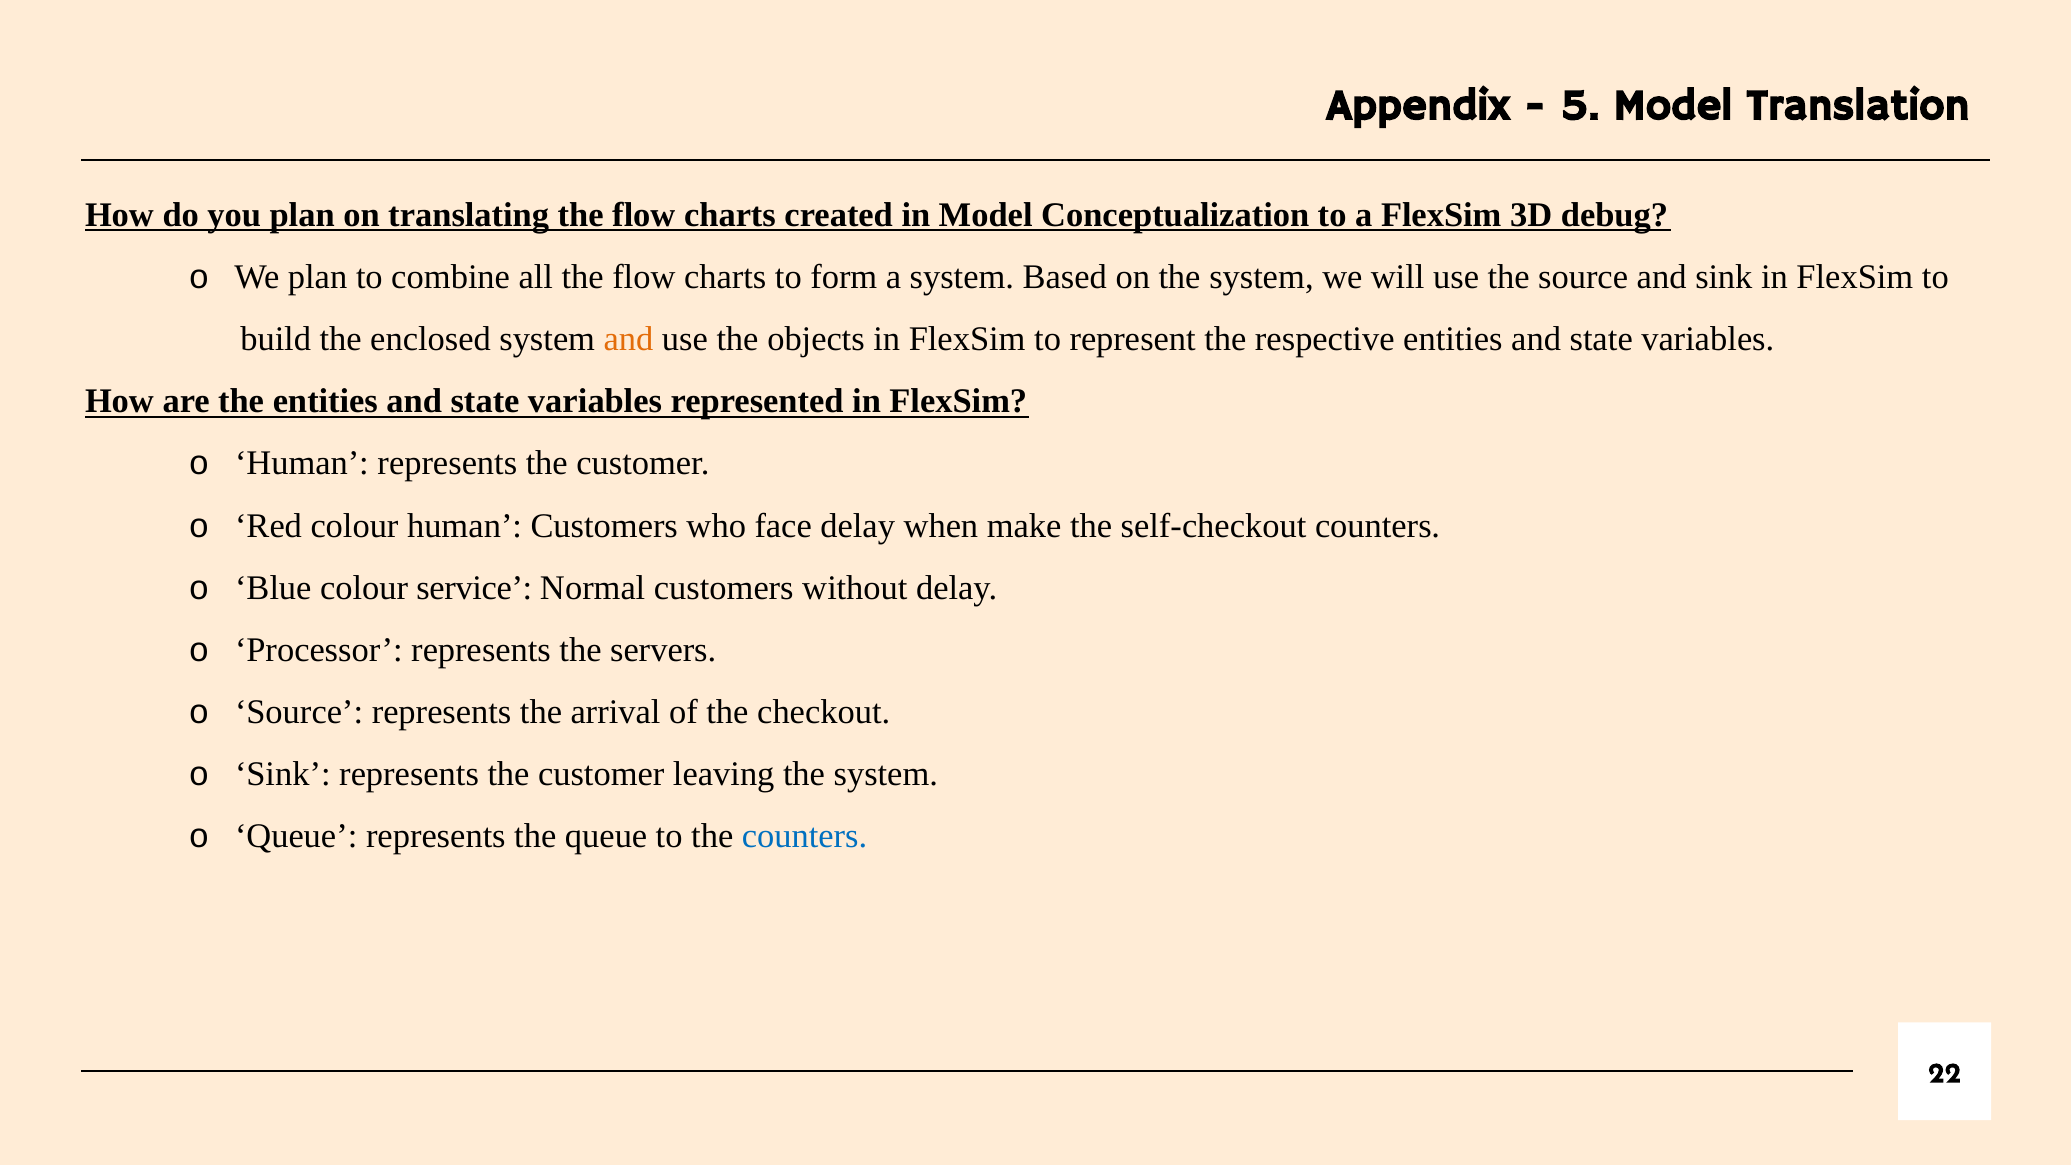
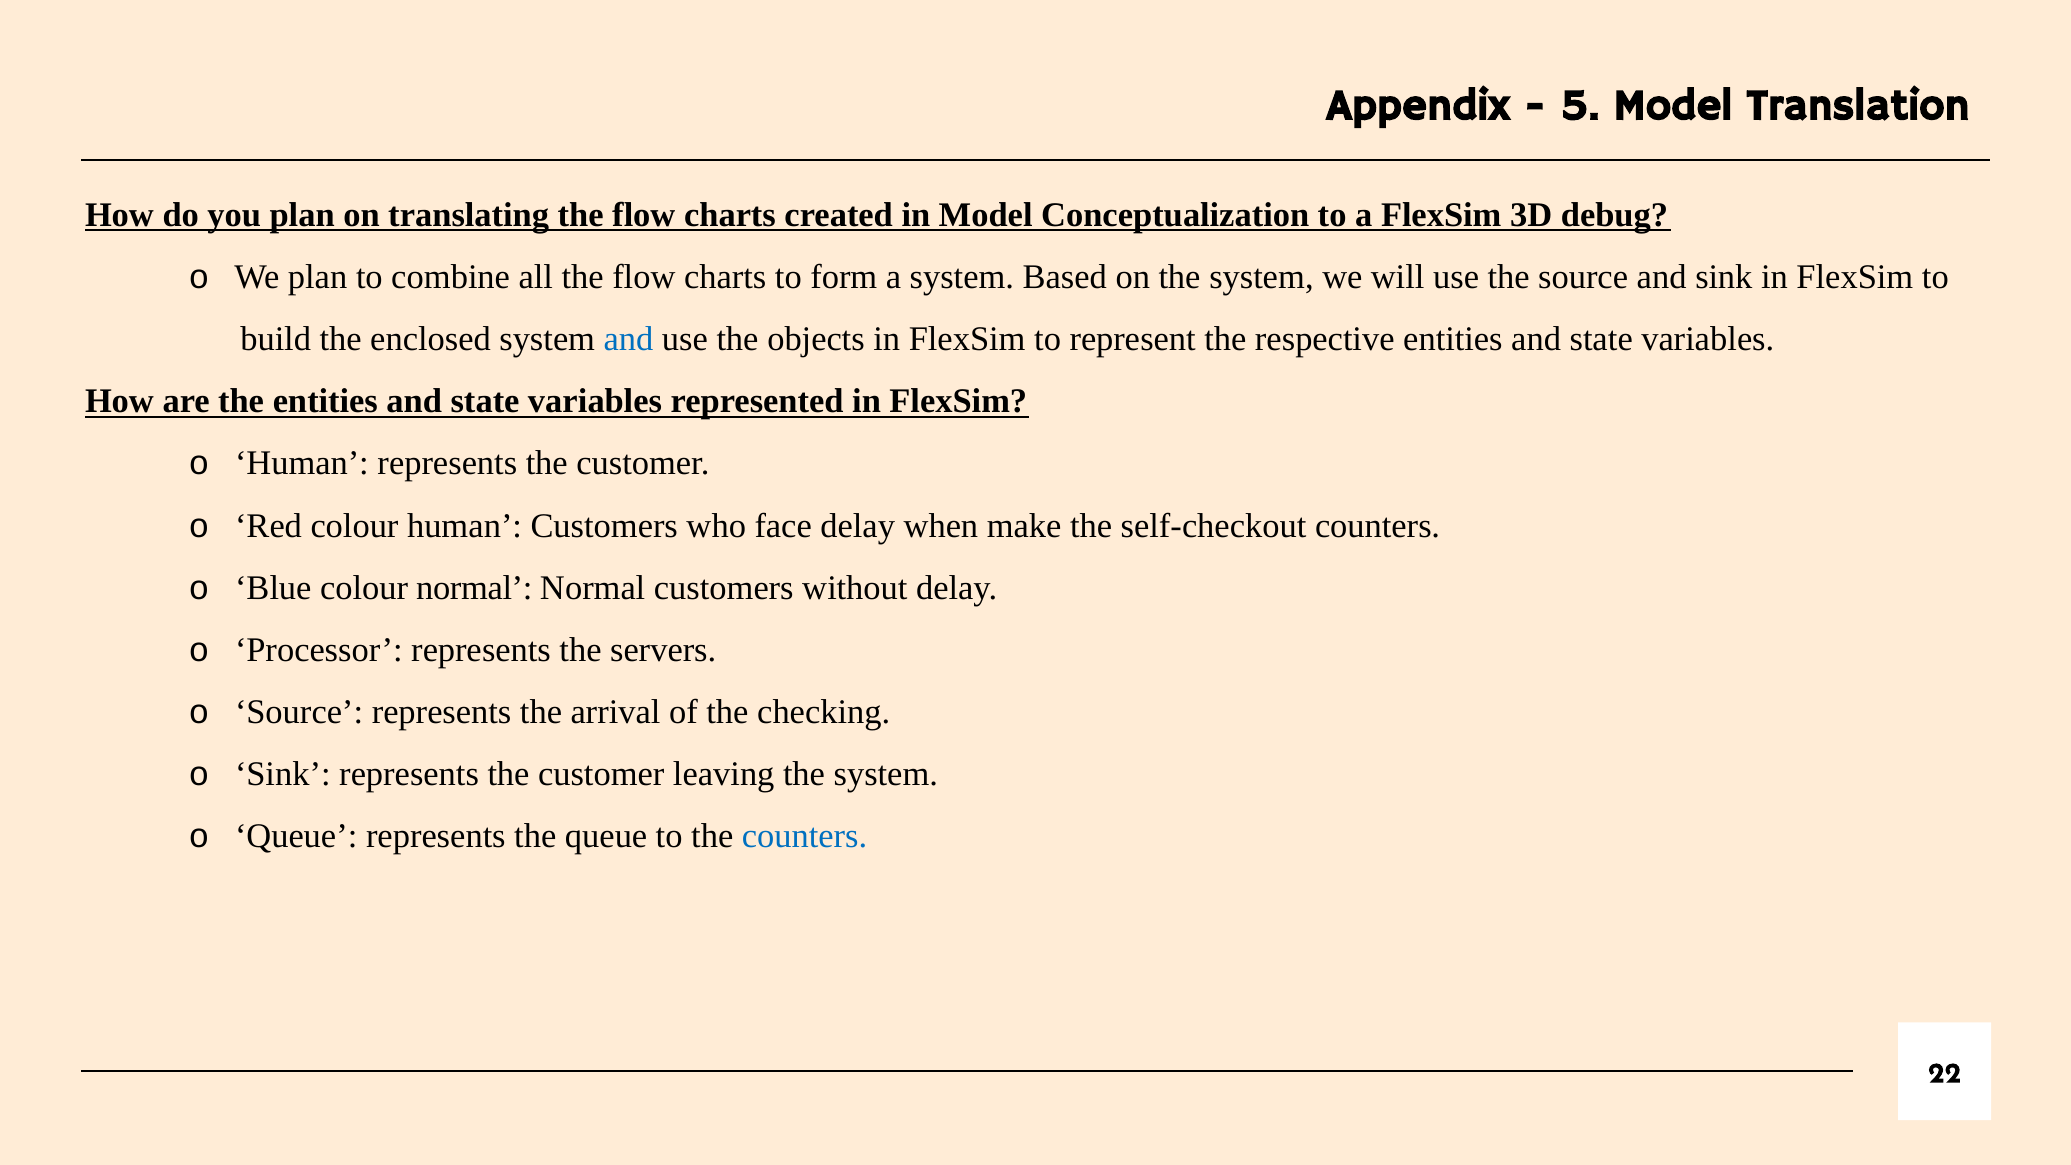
and colour: orange -> blue (629, 339)
colour service: service -> normal (474, 588)
checkout: checkout -> checking (824, 712)
